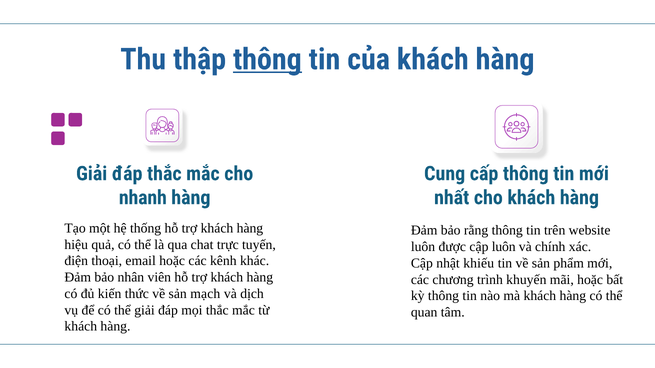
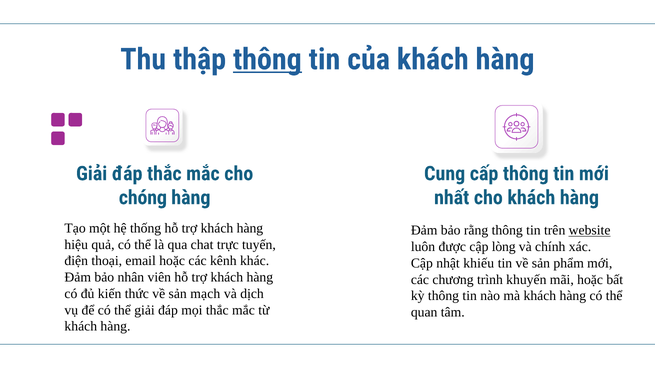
nhanh: nhanh -> chóng (143, 198)
website underline: none -> present (590, 231)
cập luôn: luôn -> lòng (504, 247)
